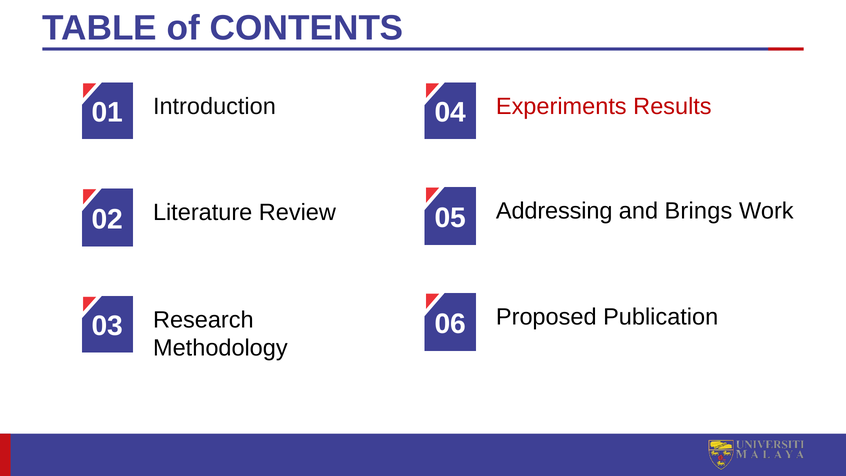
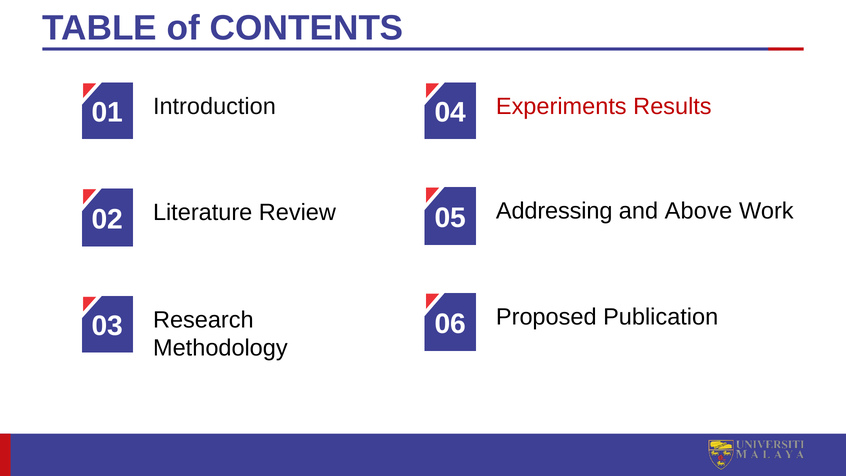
Brings: Brings -> Above (698, 211)
